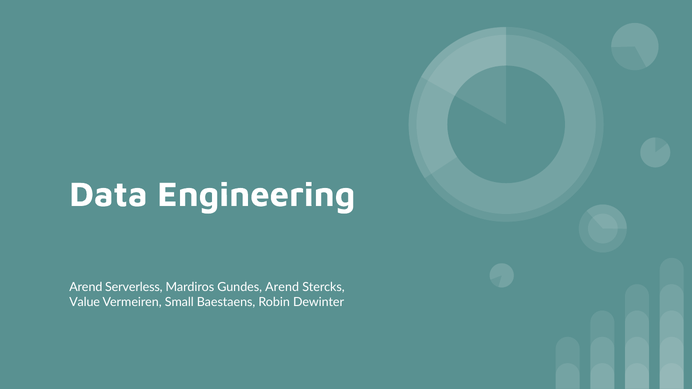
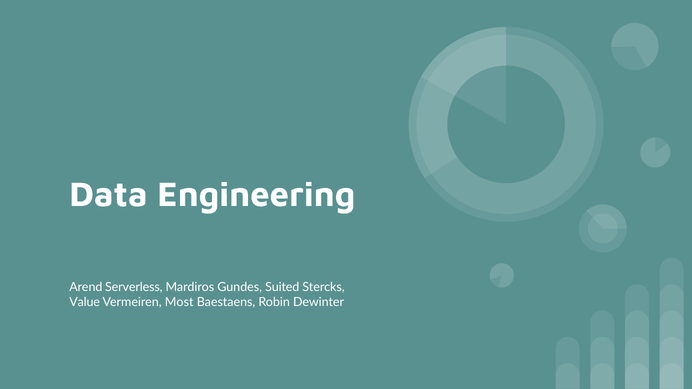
Gundes Arend: Arend -> Suited (282, 287)
Small: Small -> Most (179, 302)
